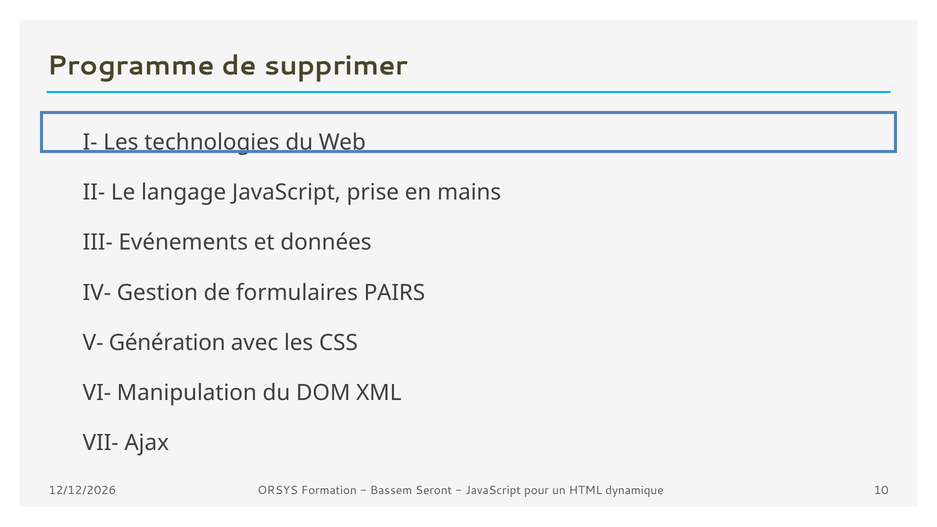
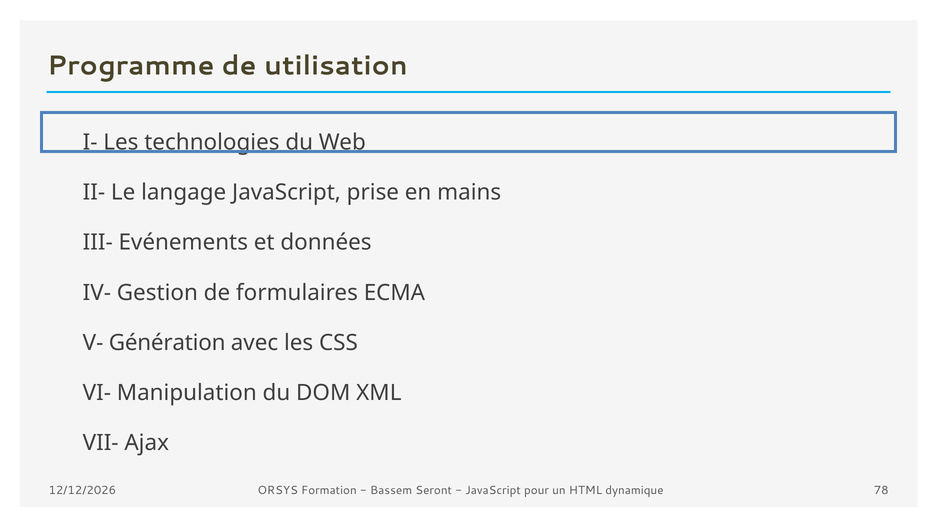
supprimer: supprimer -> utilisation (336, 66)
PAIRS: PAIRS -> ECMA (394, 293)
10: 10 -> 78 (881, 490)
